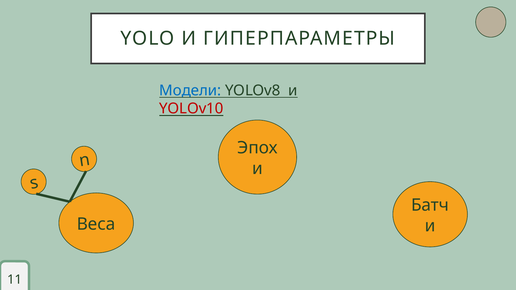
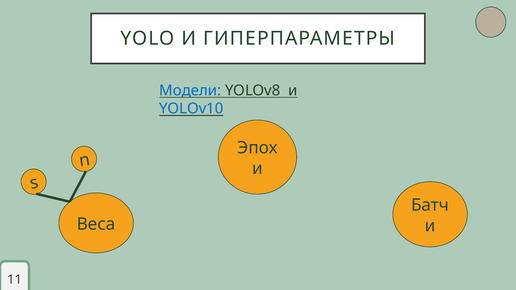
YOLOv10 colour: red -> blue (191, 109)
